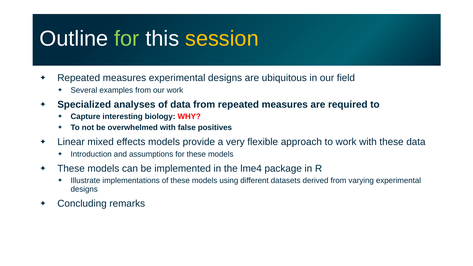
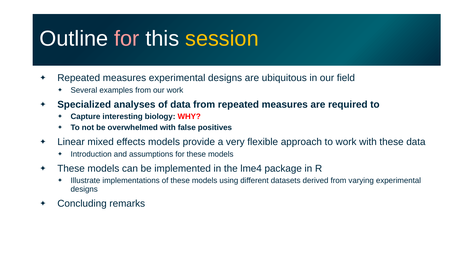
for colour: light green -> pink (127, 39)
